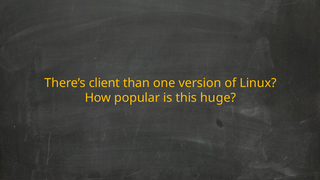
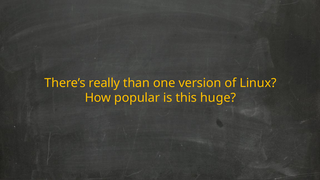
client: client -> really (104, 83)
